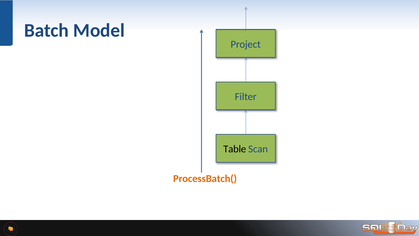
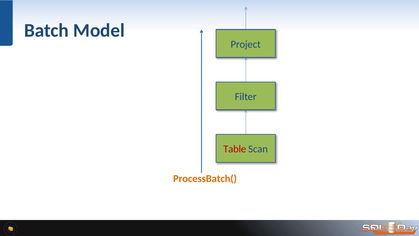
Table colour: black -> red (235, 149)
